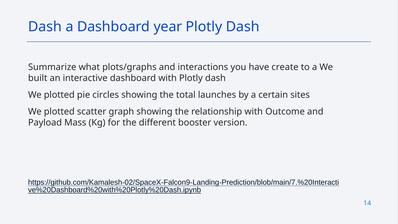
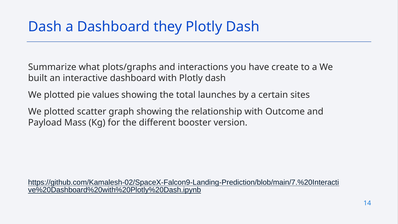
year: year -> they (168, 27)
circles: circles -> values (106, 95)
